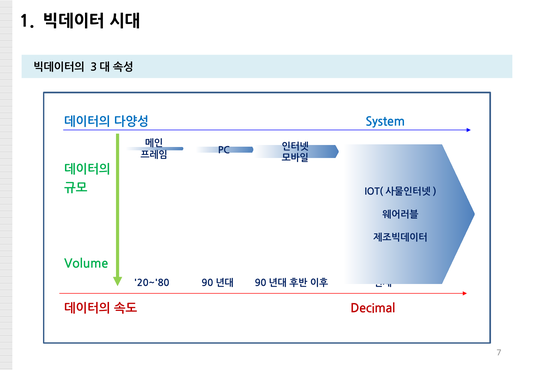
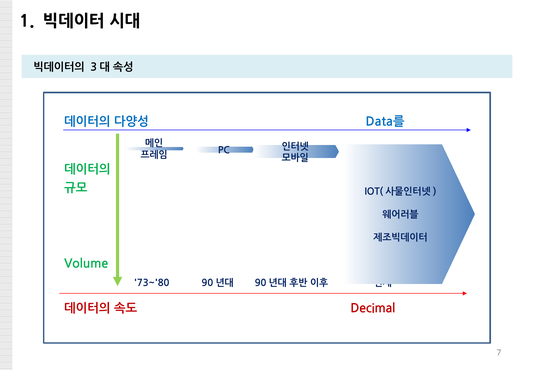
System: System -> Data를 (385, 122)
20~'80: 20~'80 -> 73~'80 (152, 283)
